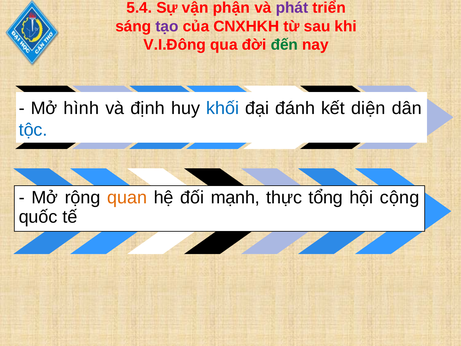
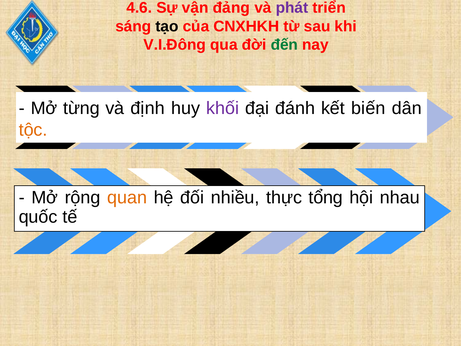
5.4: 5.4 -> 4.6 (139, 8)
phận: phận -> đảng (231, 8)
tạo colour: purple -> black (167, 26)
hình: hình -> từng (81, 108)
khối colour: blue -> purple (223, 108)
diện: diện -> biến (368, 108)
tộc colour: blue -> orange (33, 130)
mạnh: mạnh -> nhiều (235, 197)
cộng: cộng -> nhau (400, 197)
